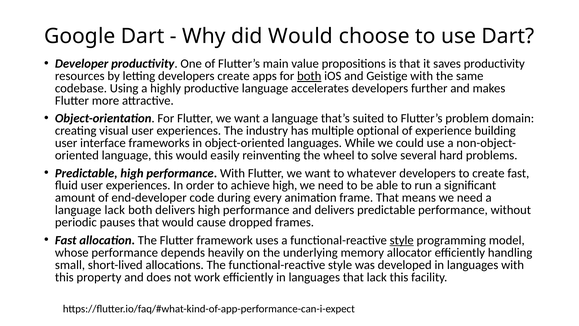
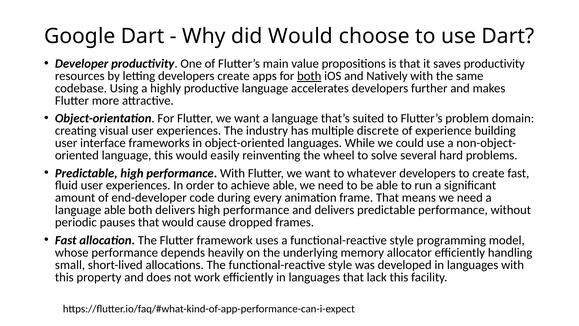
Geistige: Geistige -> Natively (387, 76)
optional: optional -> discrete (378, 131)
achieve high: high -> able (285, 185)
language lack: lack -> able (115, 210)
style underline: present -> none (402, 240)
